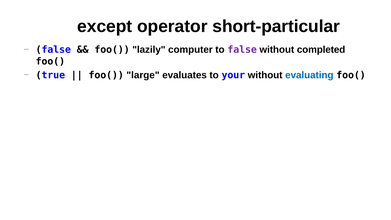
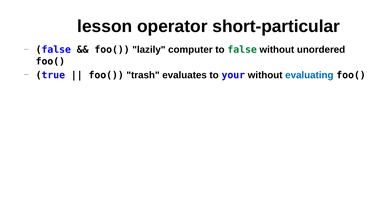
except: except -> lesson (105, 26)
false colour: purple -> green (242, 50)
completed: completed -> unordered (321, 50)
large: large -> trash (143, 75)
